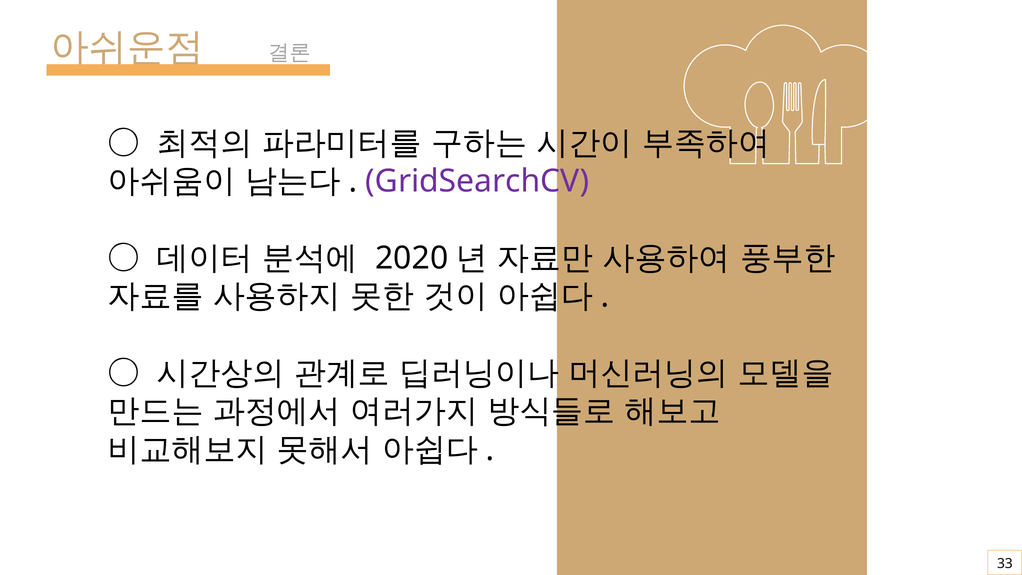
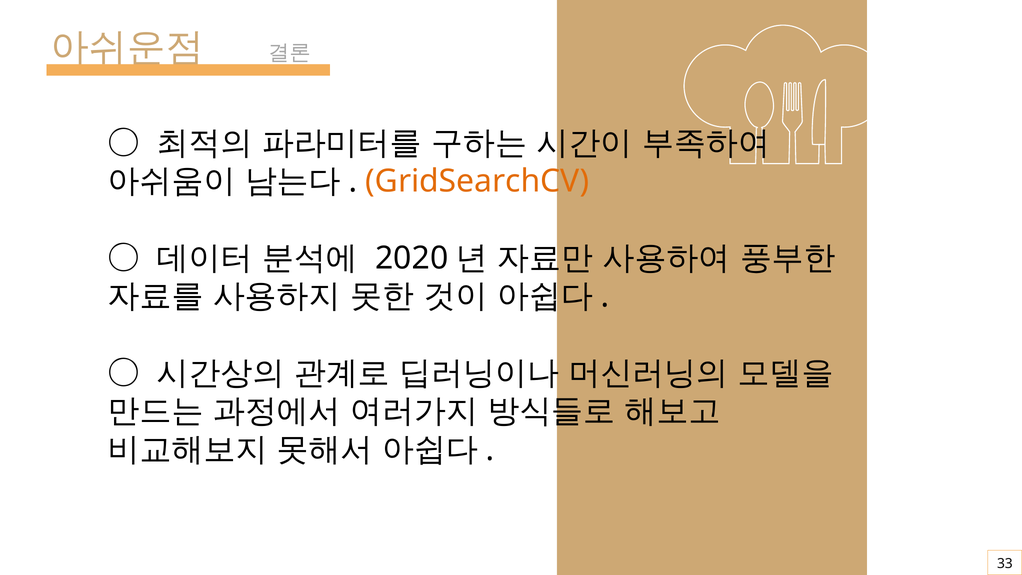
GridSearchCV colour: purple -> orange (477, 181)
